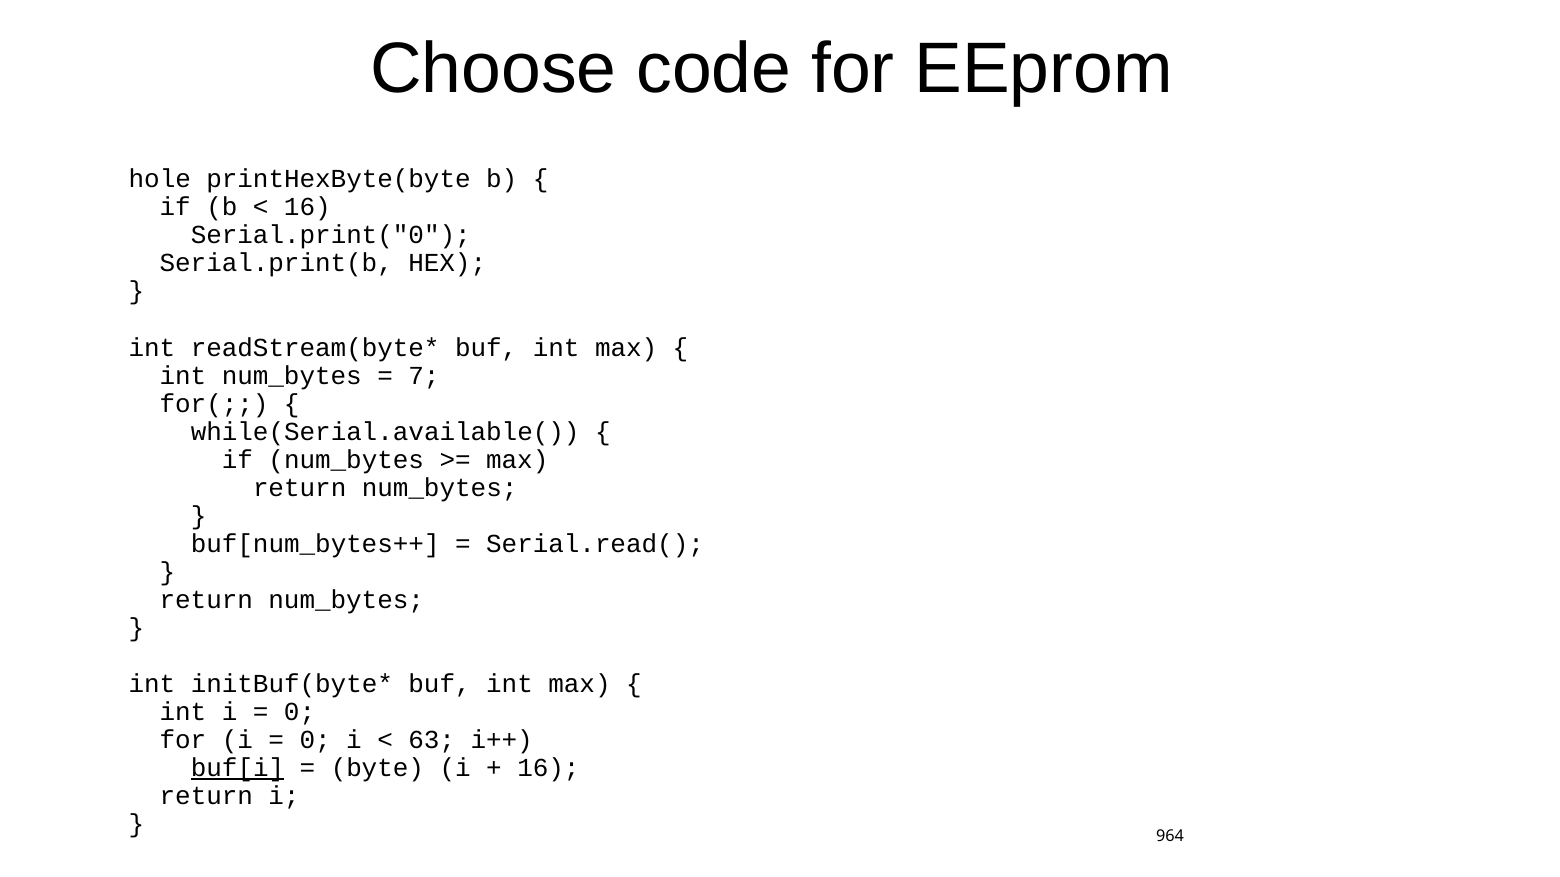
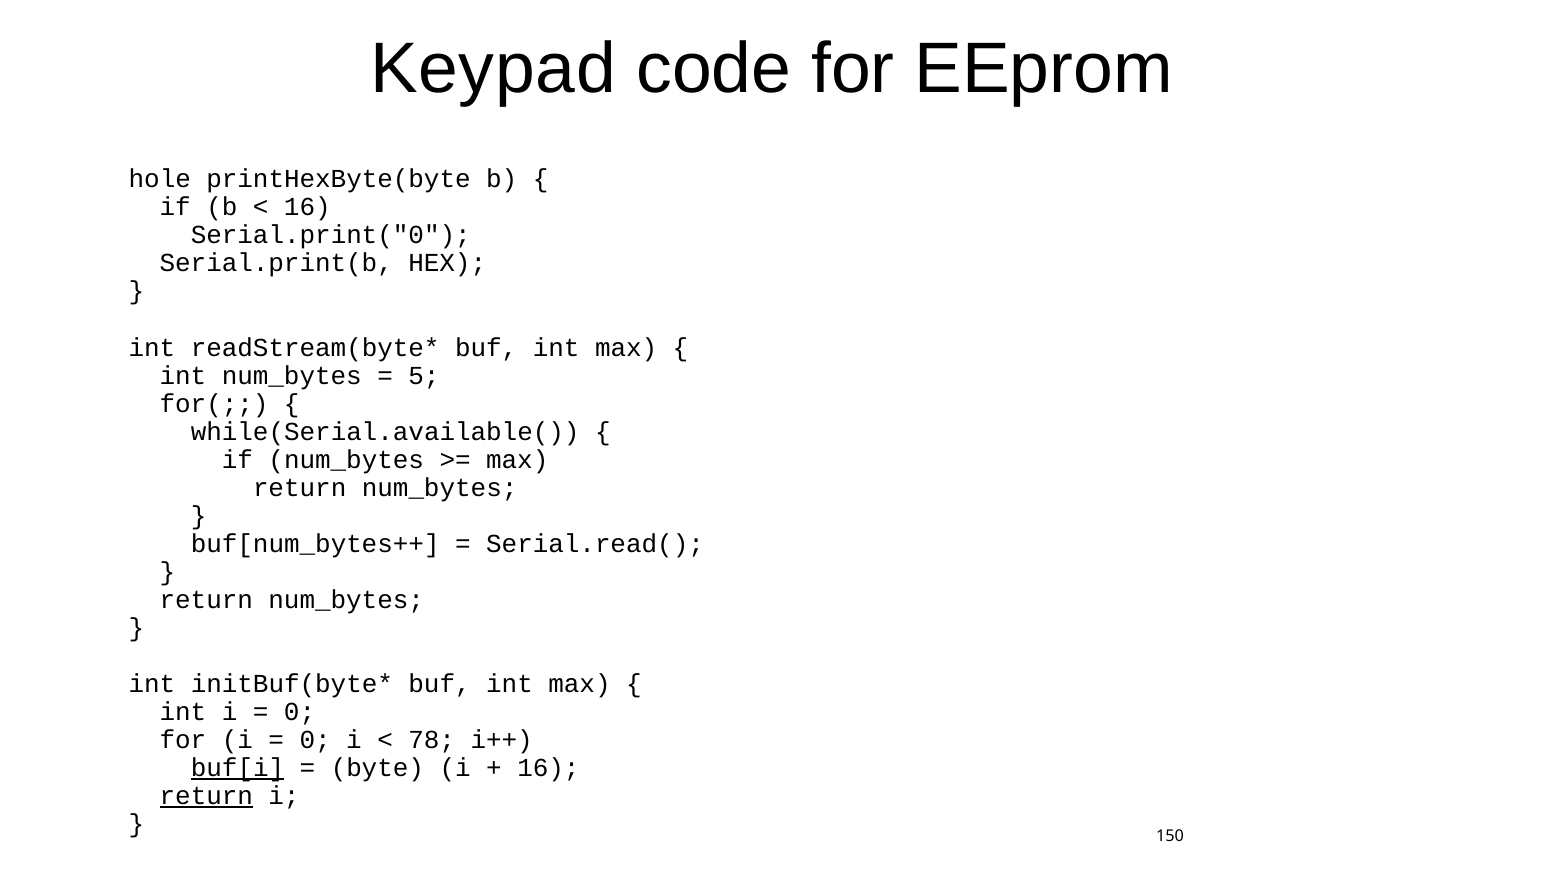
Choose: Choose -> Keypad (493, 69)
7: 7 -> 5 (424, 376)
63: 63 -> 78 (432, 740)
return underline: none -> present (206, 797)
964: 964 -> 150 (1170, 837)
